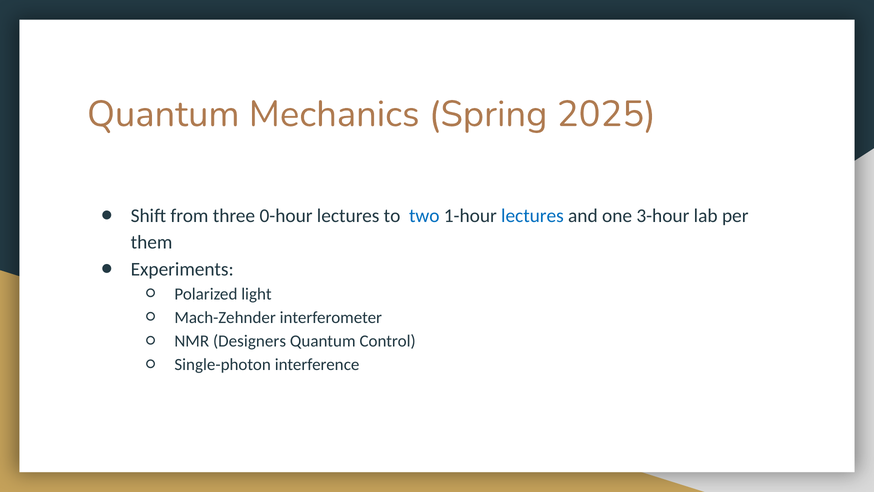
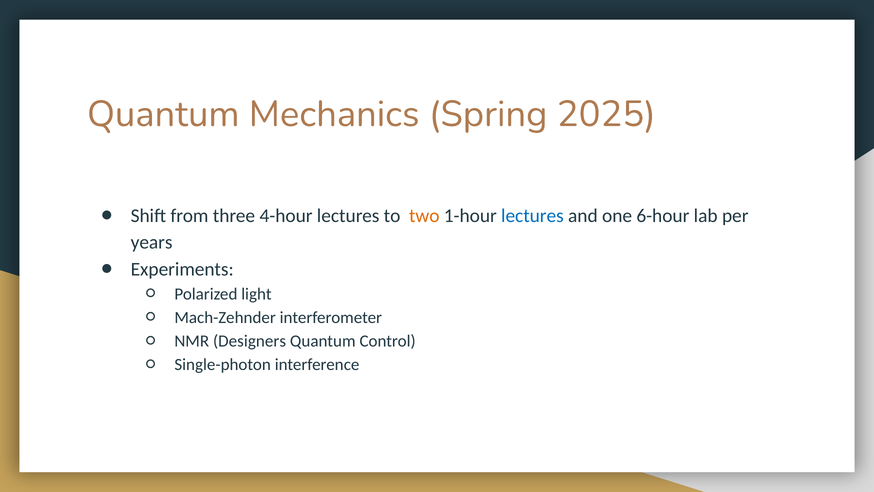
0-hour: 0-hour -> 4-hour (286, 215)
two colour: blue -> orange (424, 215)
3-hour: 3-hour -> 6-hour (663, 215)
them: them -> years (152, 242)
